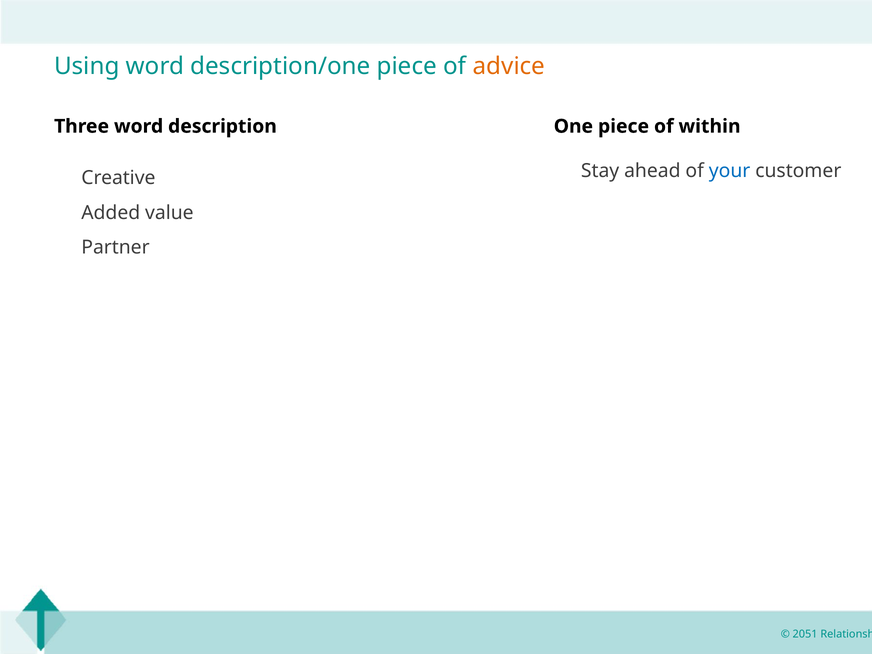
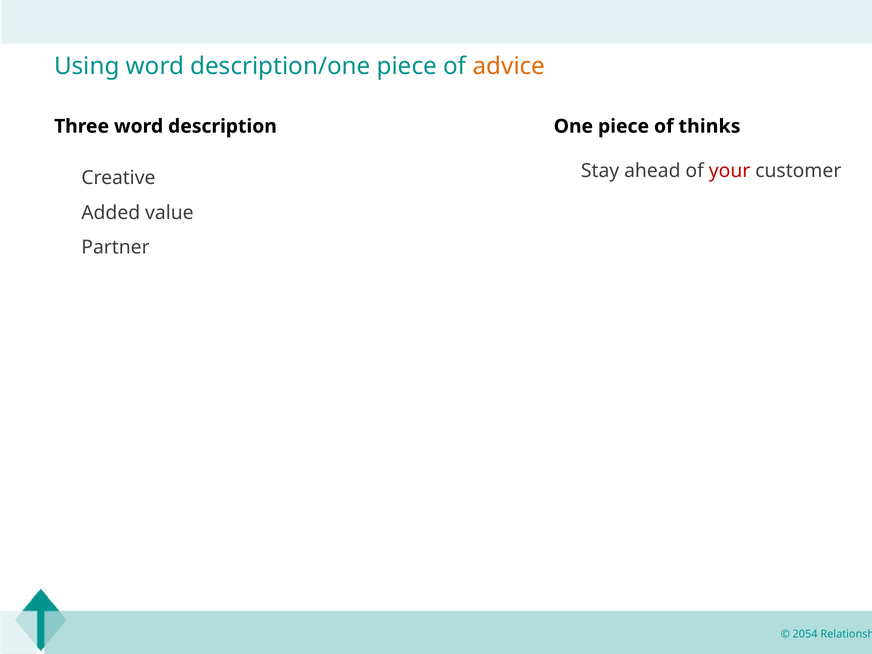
within: within -> thinks (710, 126)
your colour: blue -> red (730, 171)
2051: 2051 -> 2054 (805, 634)
